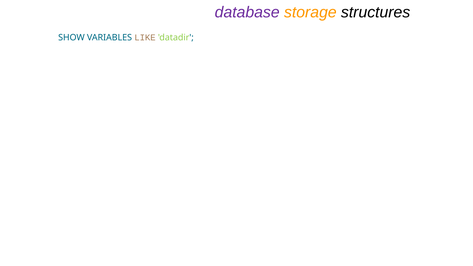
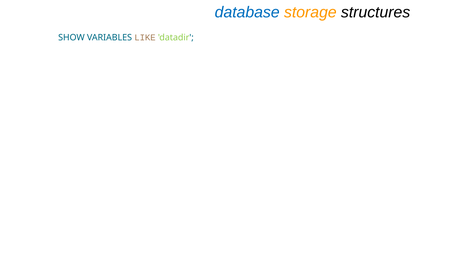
database colour: purple -> blue (247, 12)
